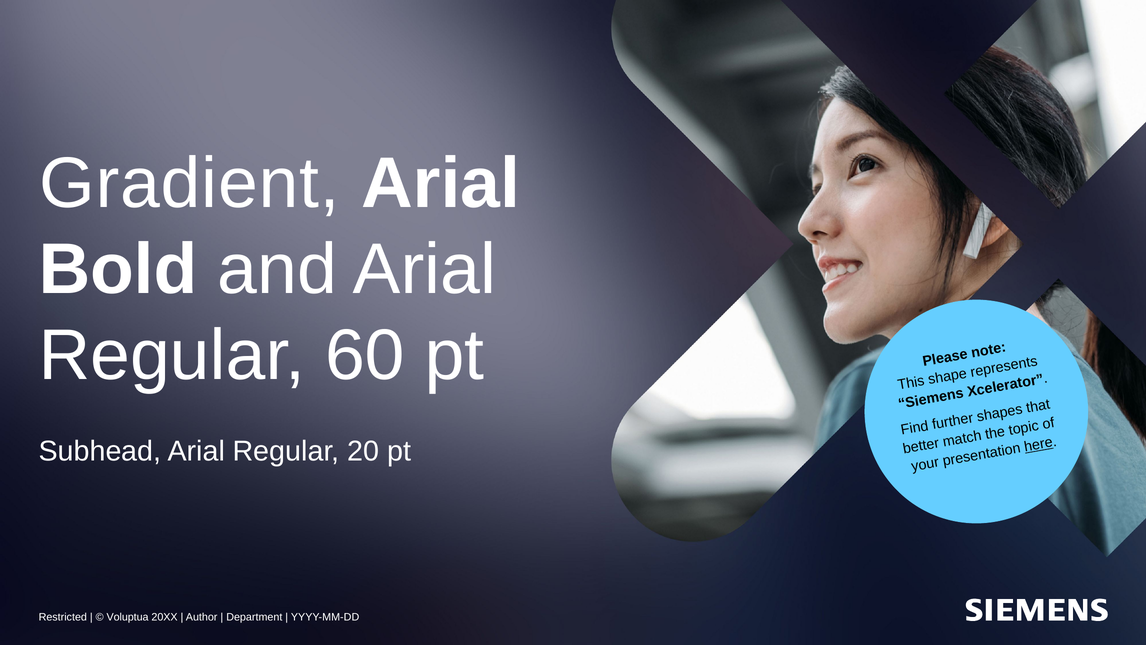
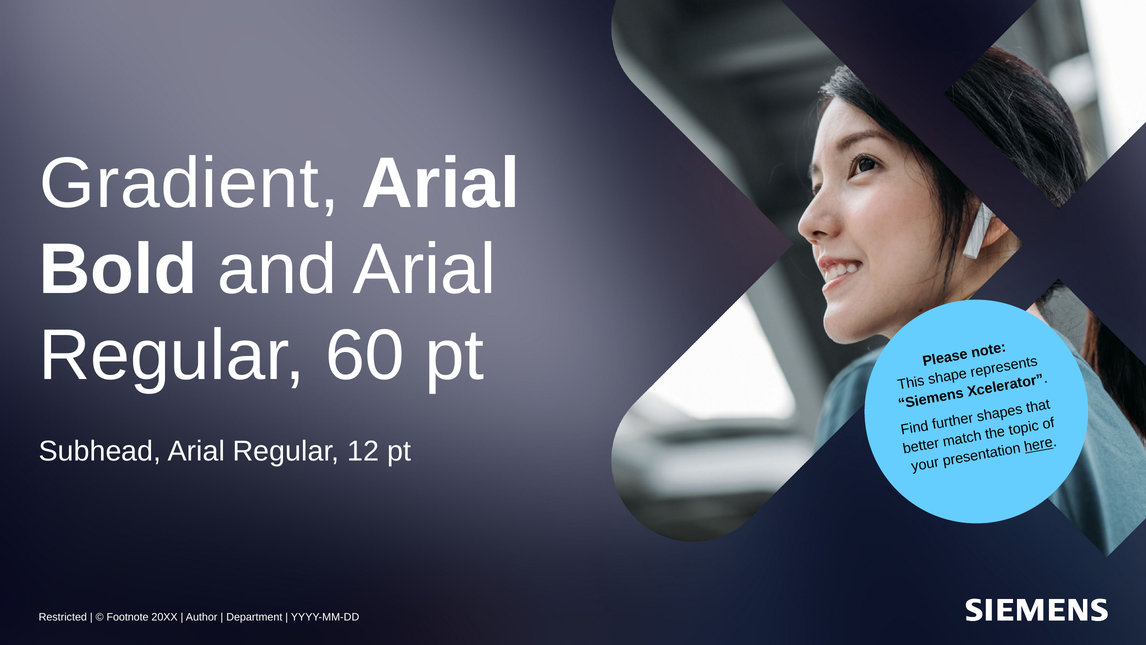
20: 20 -> 12 (363, 451)
Voluptua: Voluptua -> Footnote (128, 617)
